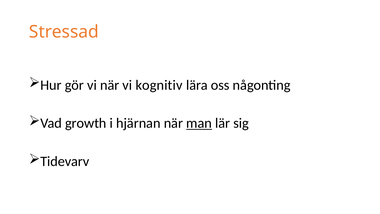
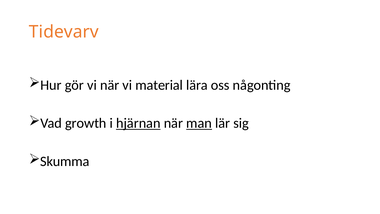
Stressad: Stressad -> Tidevarv (64, 32)
kognitiv: kognitiv -> material (159, 85)
hjärnan underline: none -> present (138, 123)
Tidevarv: Tidevarv -> Skumma (65, 161)
